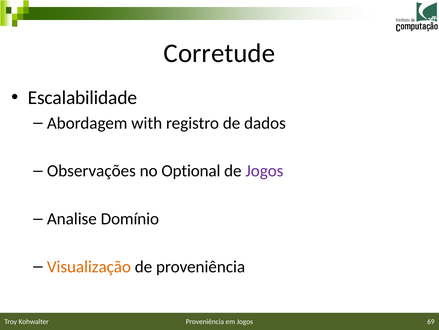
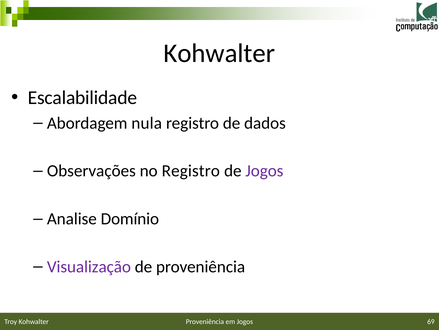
Corretude: Corretude -> Kohwalter (219, 53)
with: with -> nula (147, 123)
no Optional: Optional -> Registro (191, 171)
Visualização colour: orange -> purple (89, 266)
